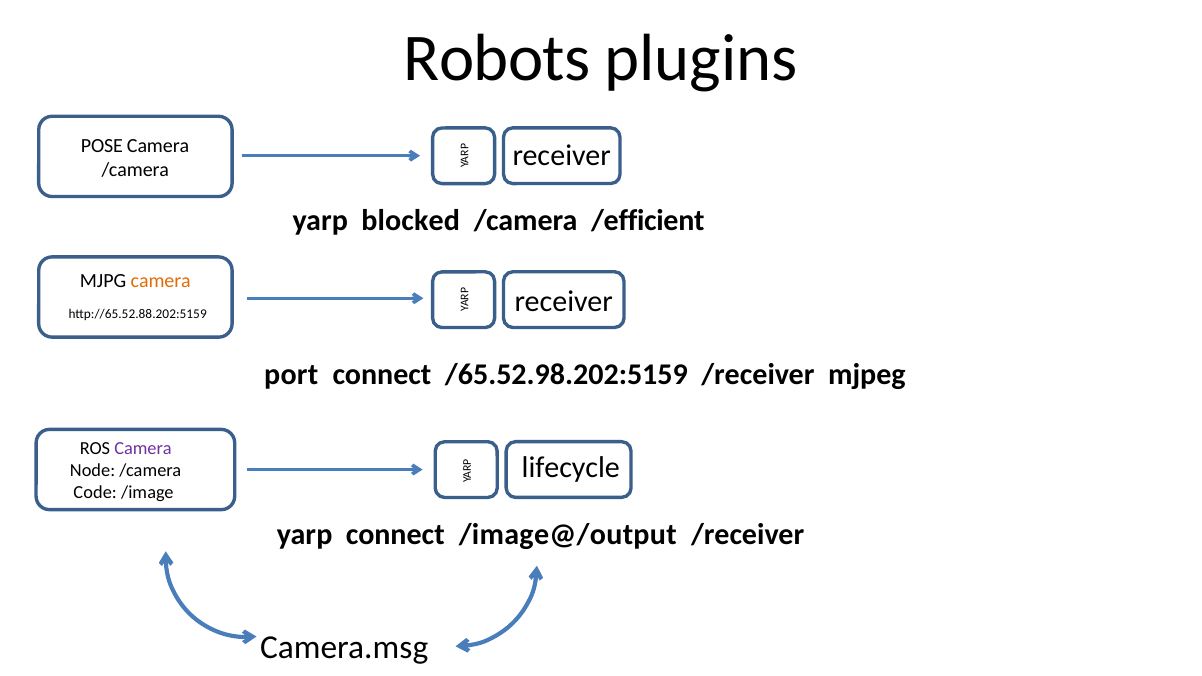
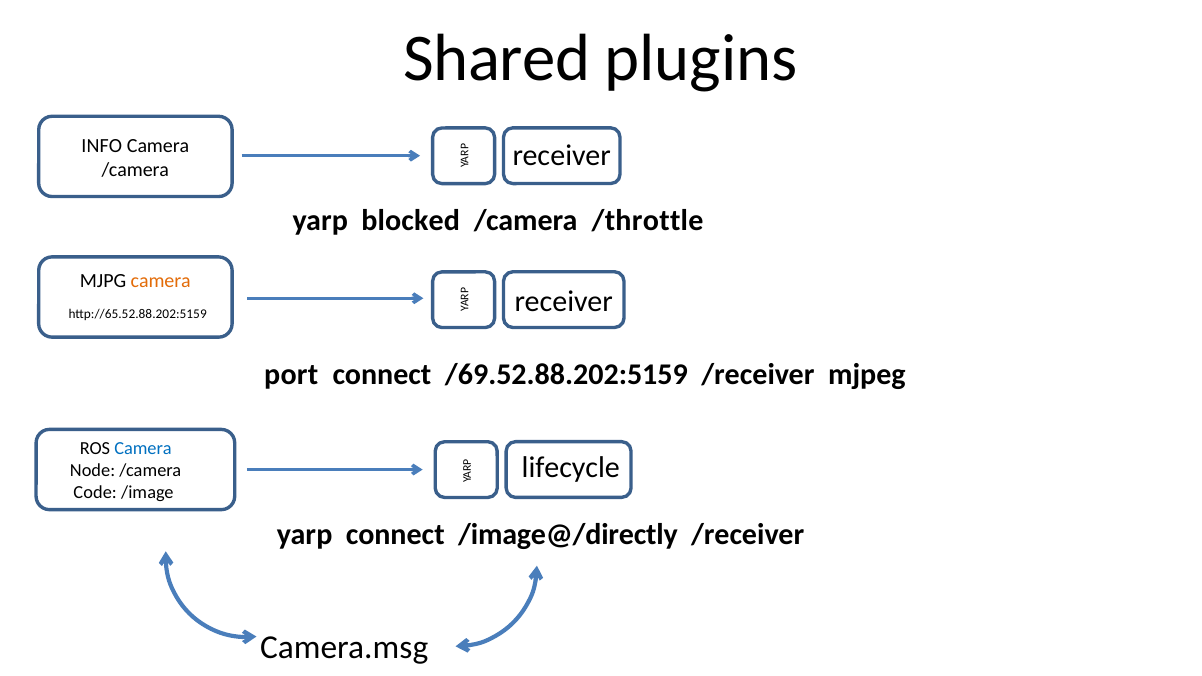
Robots: Robots -> Shared (497, 58)
POSE: POSE -> INFO (102, 146)
/efficient: /efficient -> /throttle (648, 221)
/65.52.98.202:5159: /65.52.98.202:5159 -> /69.52.88.202:5159 (566, 375)
Camera colour: purple -> blue (143, 449)
/image@/output: /image@/output -> /image@/directly (568, 534)
